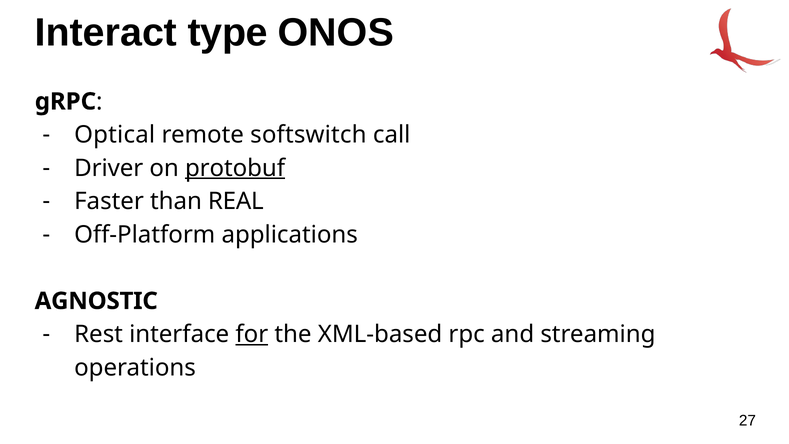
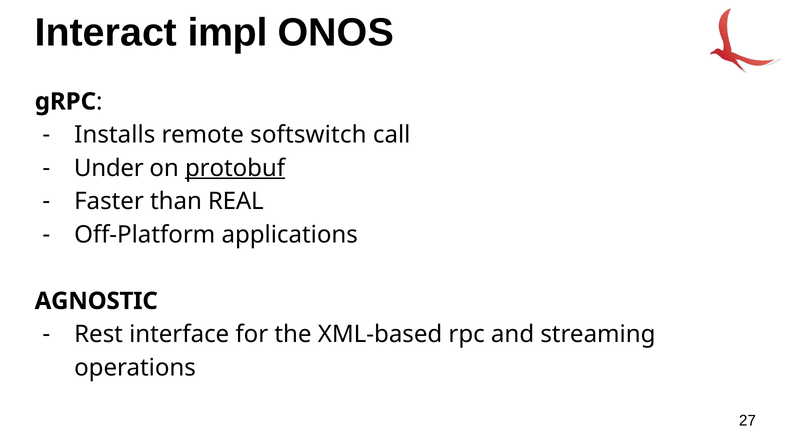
type: type -> impl (228, 33)
Optical: Optical -> Installs (115, 135)
Driver: Driver -> Under (109, 168)
for underline: present -> none (252, 334)
